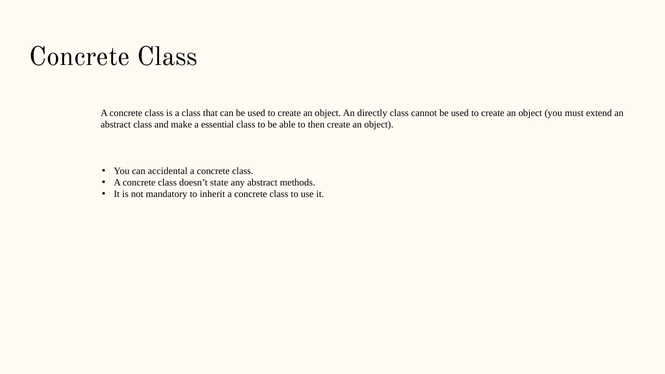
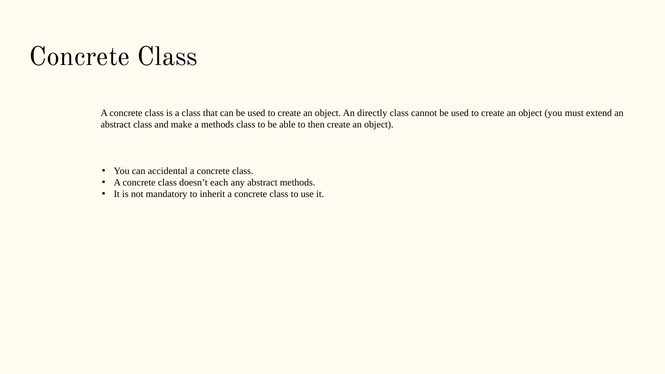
a essential: essential -> methods (218, 125)
state: state -> each (219, 183)
